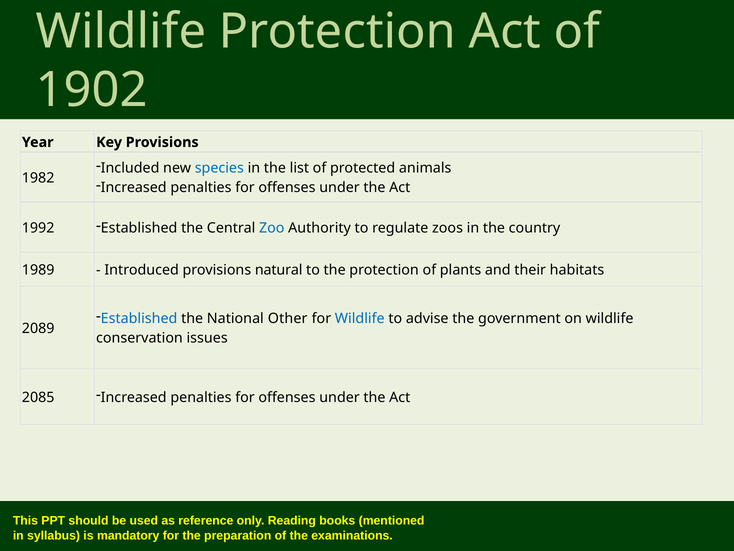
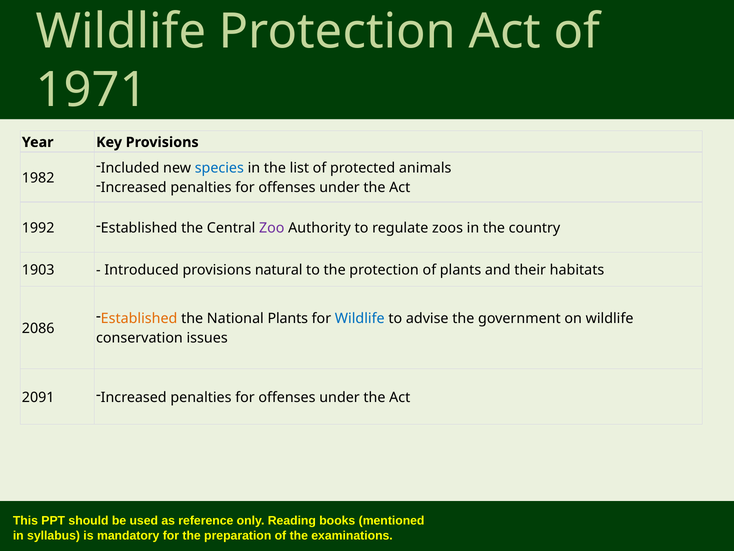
1902: 1902 -> 1971 (92, 90)
Zoo colour: blue -> purple (272, 228)
1989: 1989 -> 1903 (38, 270)
Established colour: blue -> orange (139, 318)
National Other: Other -> Plants (288, 318)
2089: 2089 -> 2086 (38, 328)
2085: 2085 -> 2091 (38, 397)
